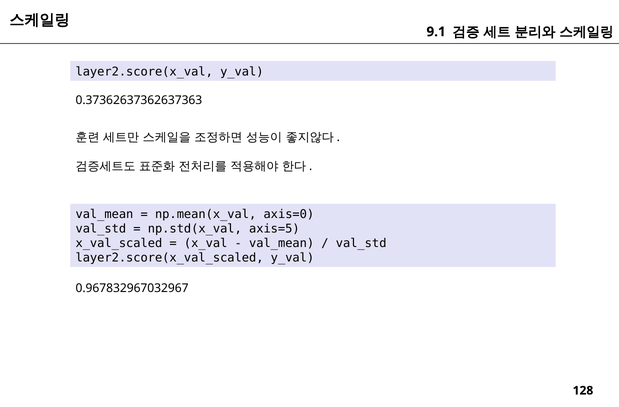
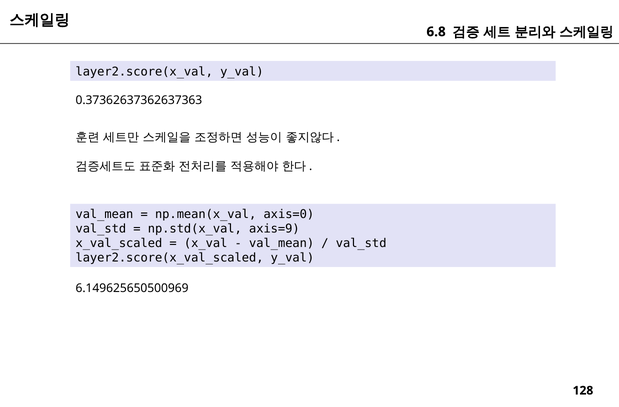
9.1: 9.1 -> 6.8 (436, 32)
axis=5: axis=5 -> axis=9 (274, 229)
0.967832967032967: 0.967832967032967 -> 6.149625650500969 (132, 288)
